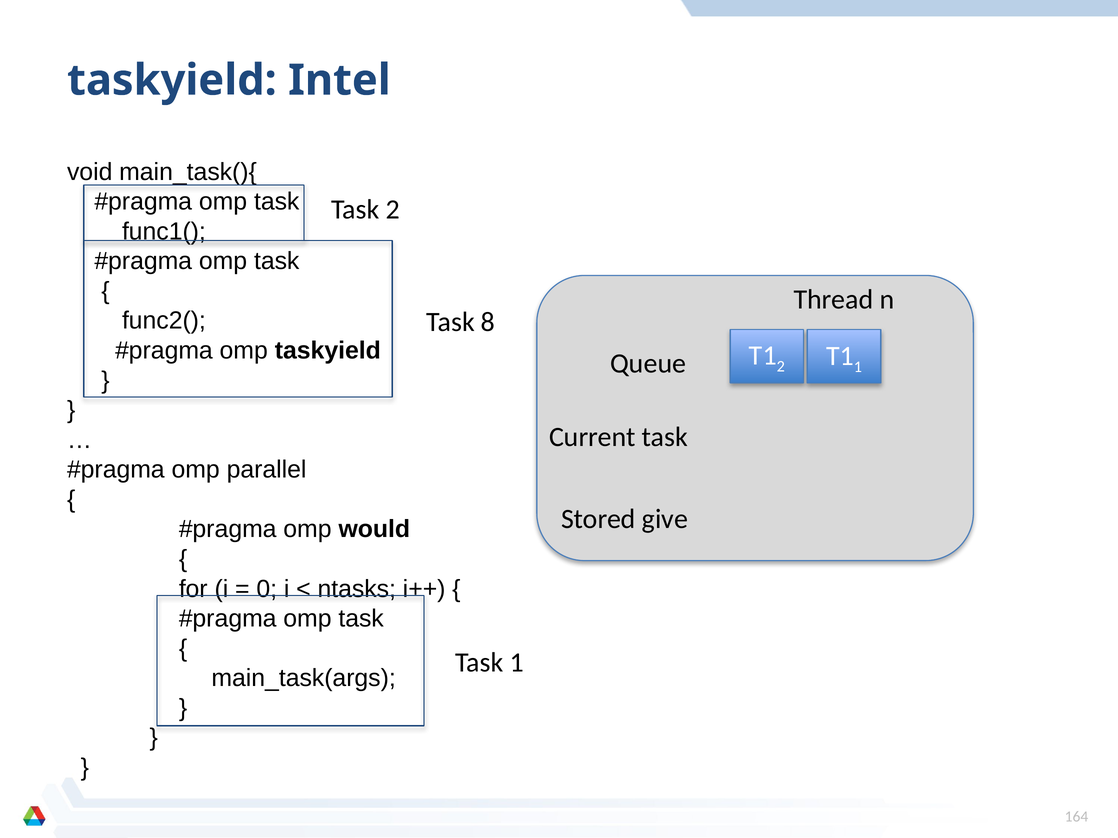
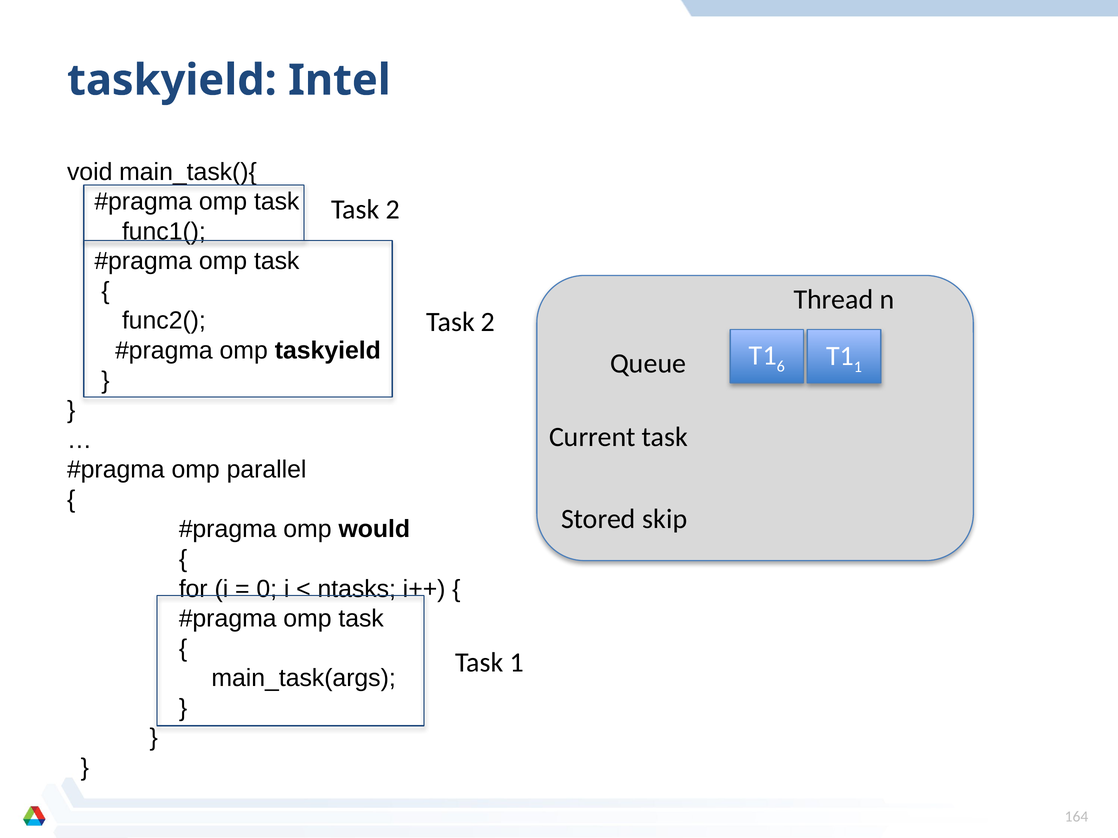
8: 8 -> 2 (488, 322)
2: 2 -> 6 (781, 367)
give: give -> skip (665, 519)
